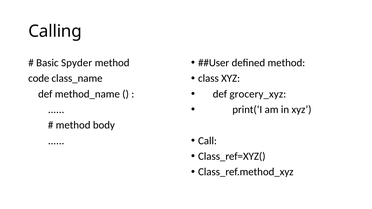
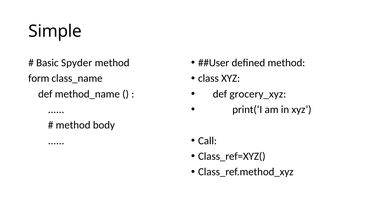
Calling: Calling -> Simple (55, 31)
code: code -> form (39, 78)
